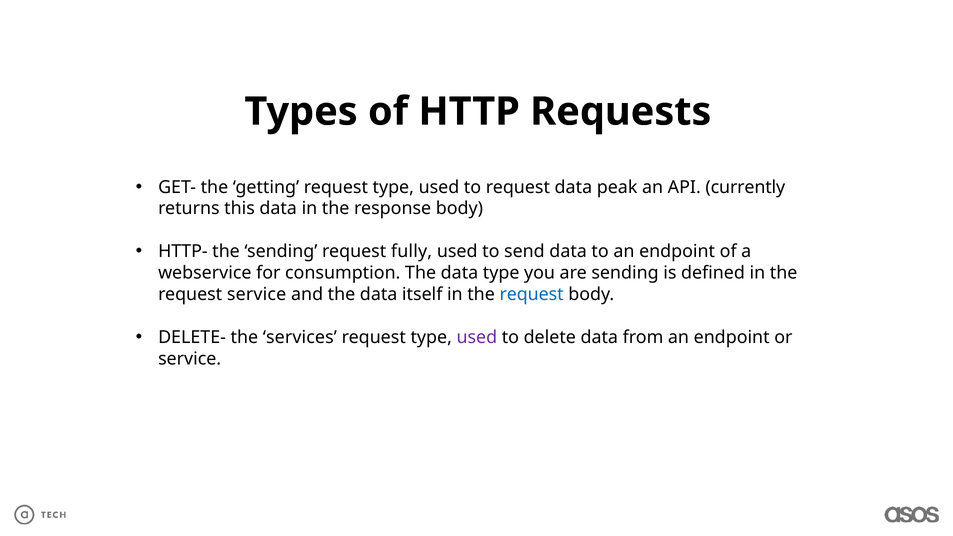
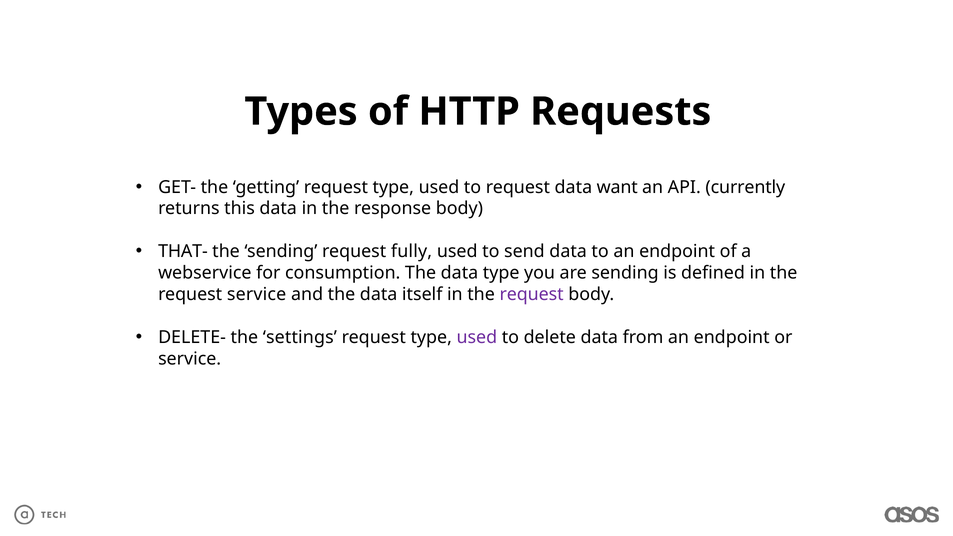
peak: peak -> want (617, 187)
HTTP-: HTTP- -> THAT- (183, 251)
request colour: blue -> purple (532, 294)
services: services -> settings (300, 337)
